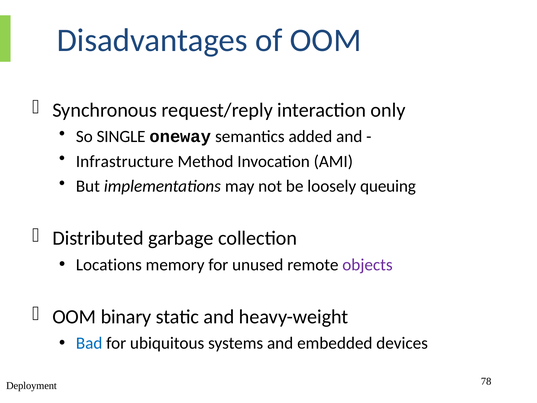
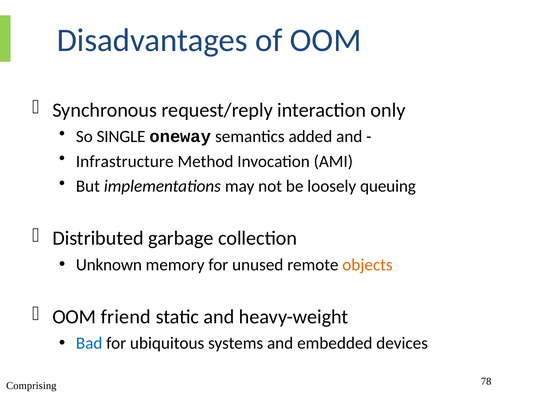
Locations: Locations -> Unknown (109, 265)
objects colour: purple -> orange (367, 265)
binary: binary -> friend (126, 317)
Deployment: Deployment -> Comprising (31, 385)
